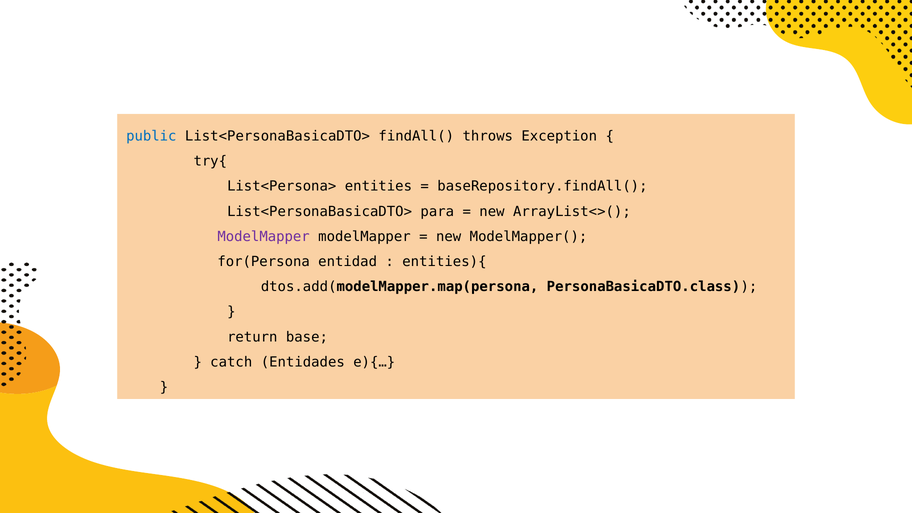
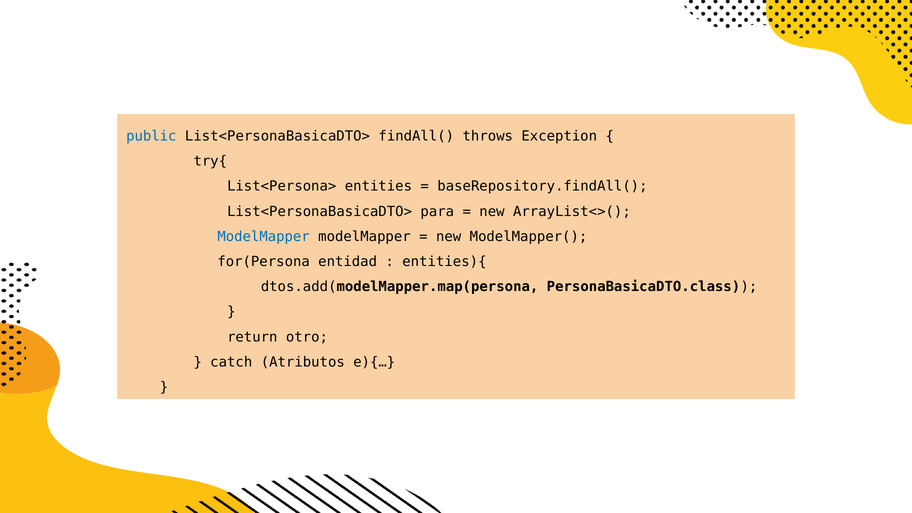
ModelMapper colour: purple -> blue (264, 237)
base: base -> otro (307, 337)
Entidades: Entidades -> Atributos (303, 362)
